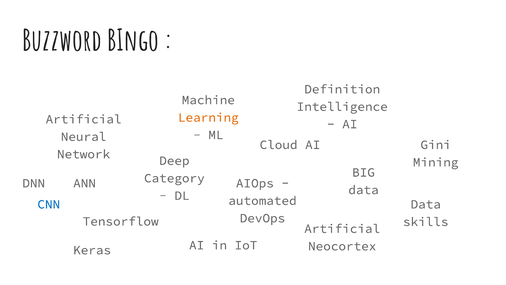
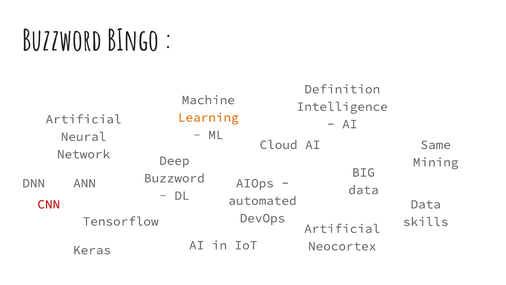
Gini: Gini -> Same (436, 145)
Category: Category -> Buzzword (174, 178)
CNN colour: blue -> red (49, 204)
